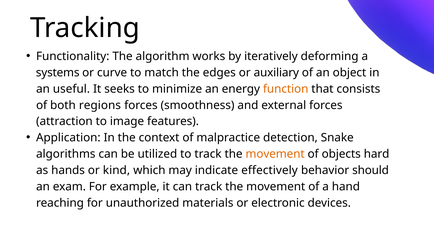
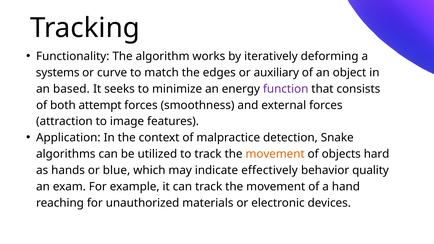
useful: useful -> based (71, 89)
function colour: orange -> purple (286, 89)
regions: regions -> attempt (100, 105)
kind: kind -> blue (116, 170)
should: should -> quality (371, 170)
